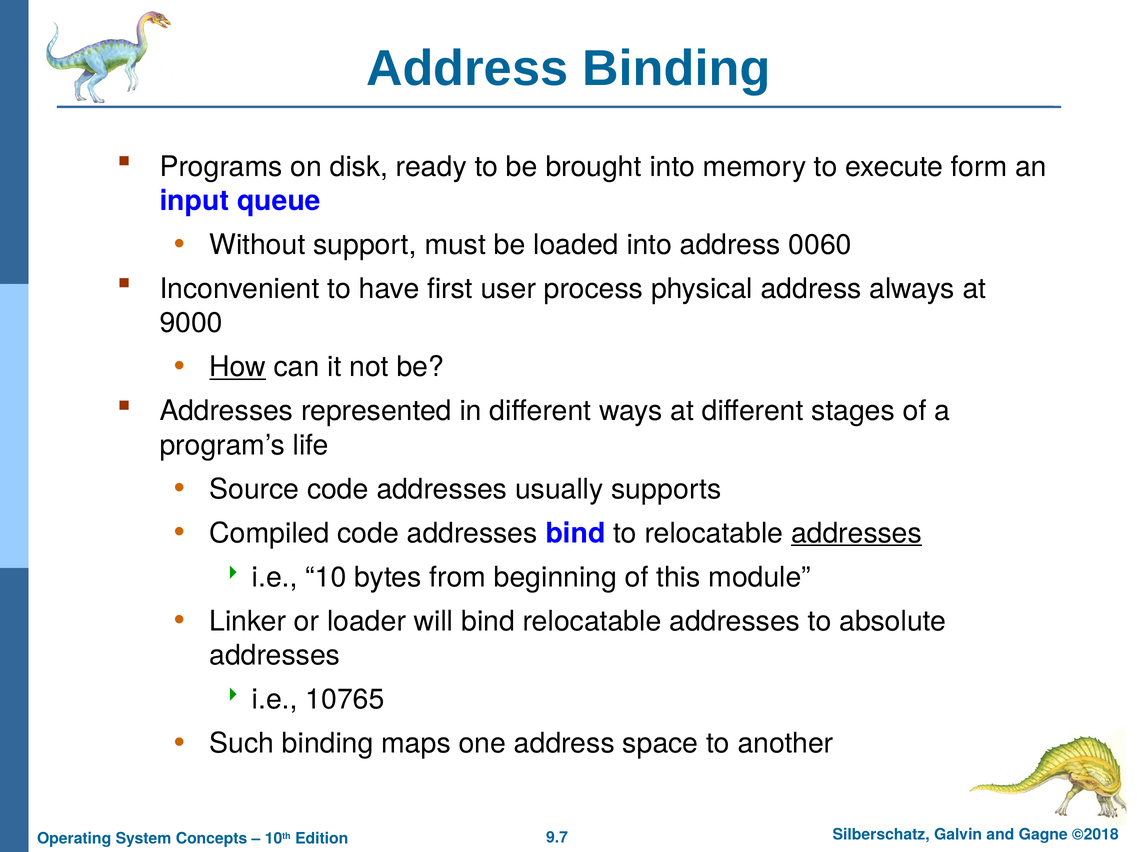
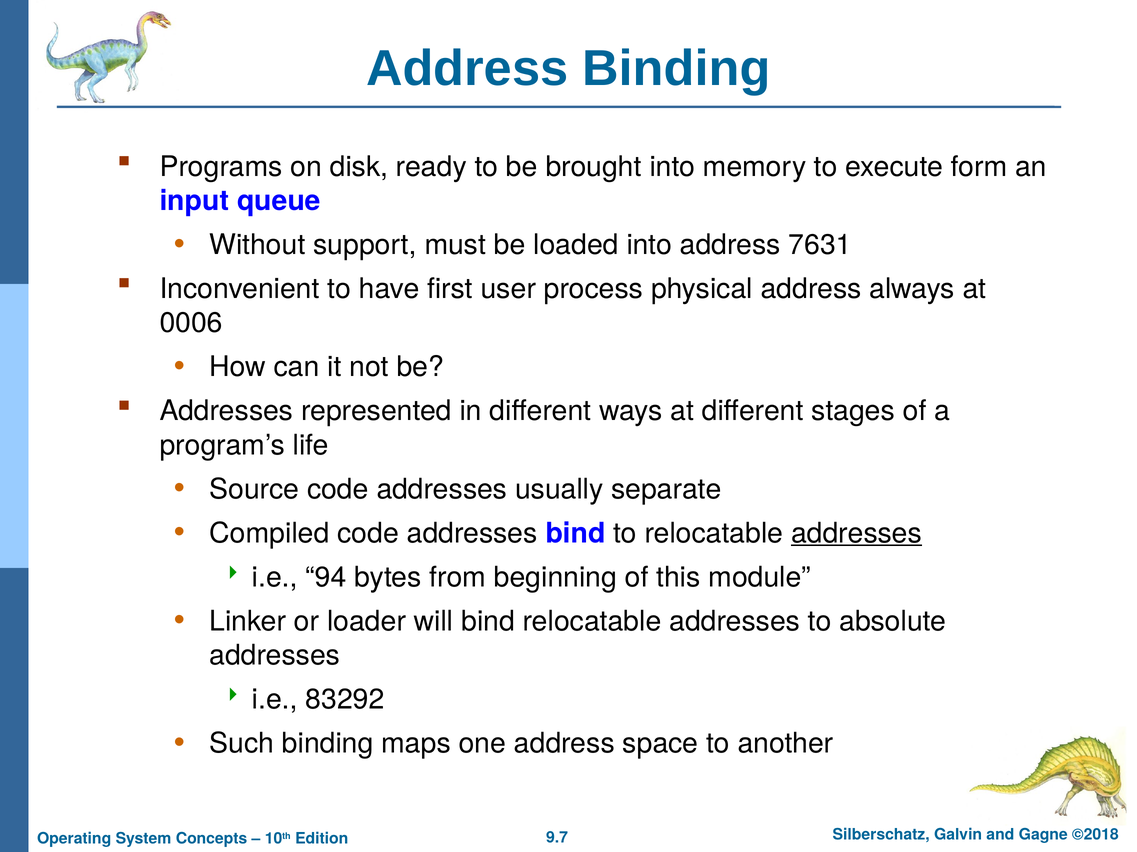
0060: 0060 -> 7631 (820, 245)
9000: 9000 -> 0006 (191, 323)
How underline: present -> none (238, 367)
supports: supports -> separate (666, 490)
10: 10 -> 94 (326, 578)
10765: 10765 -> 83292 (345, 700)
